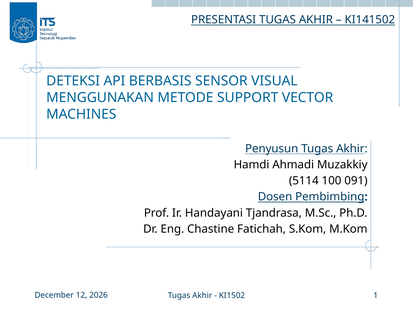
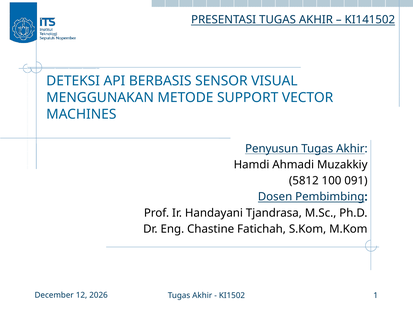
5114: 5114 -> 5812 (304, 181)
